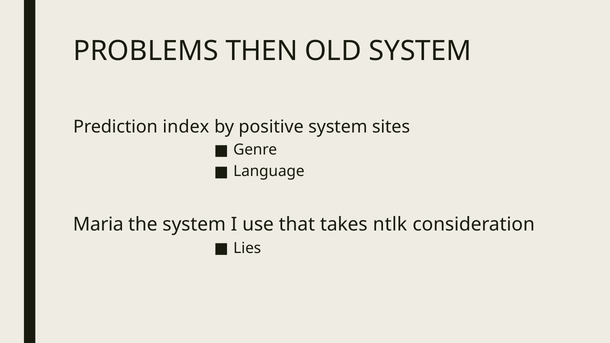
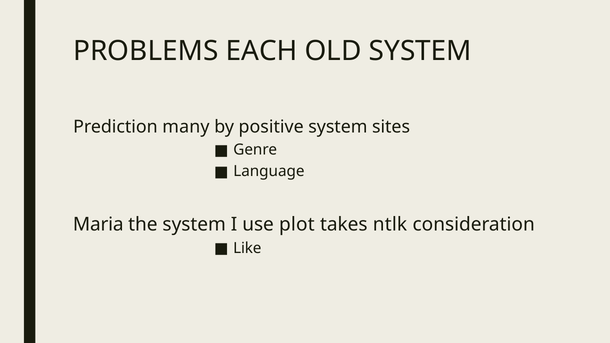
THEN: THEN -> EACH (262, 51)
index: index -> many (186, 127)
that: that -> plot (297, 224)
Lies: Lies -> Like (247, 248)
